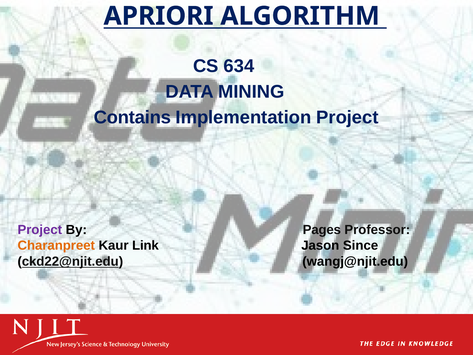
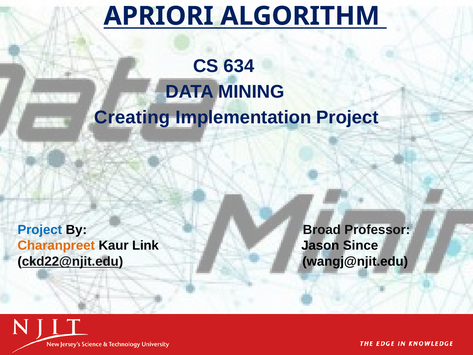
Contains: Contains -> Creating (132, 117)
Project colour: purple -> blue (40, 230)
Pages: Pages -> Broad (322, 230)
